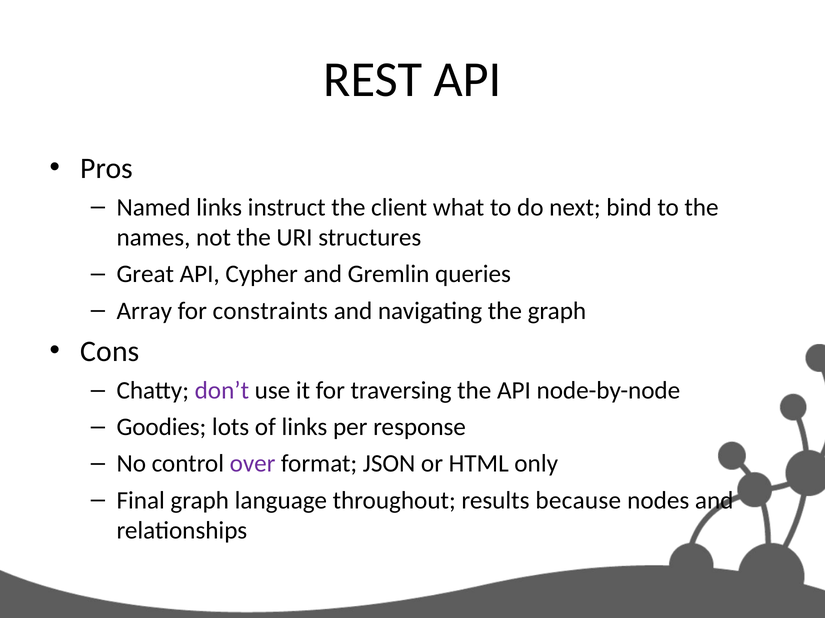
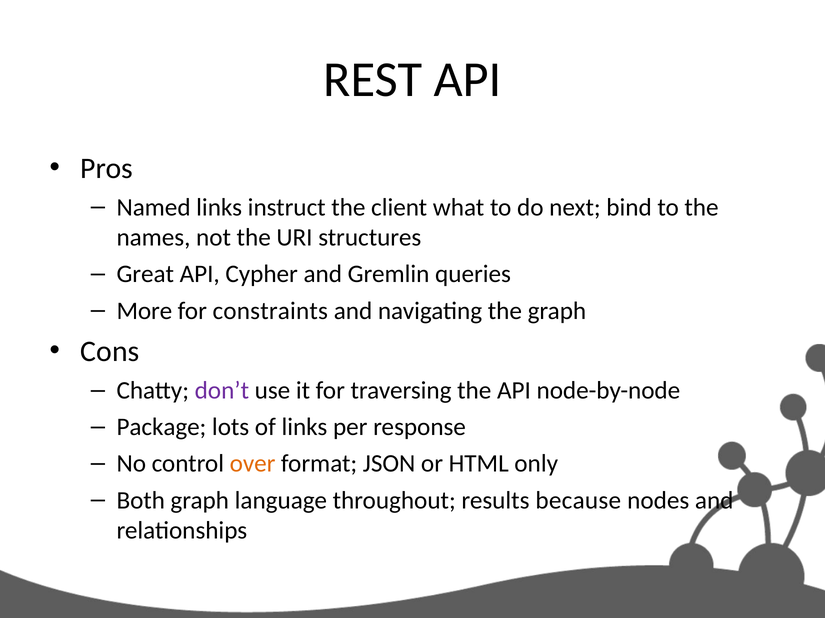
Array: Array -> More (144, 311)
Goodies: Goodies -> Package (161, 428)
over colour: purple -> orange (253, 464)
Final: Final -> Both (141, 501)
